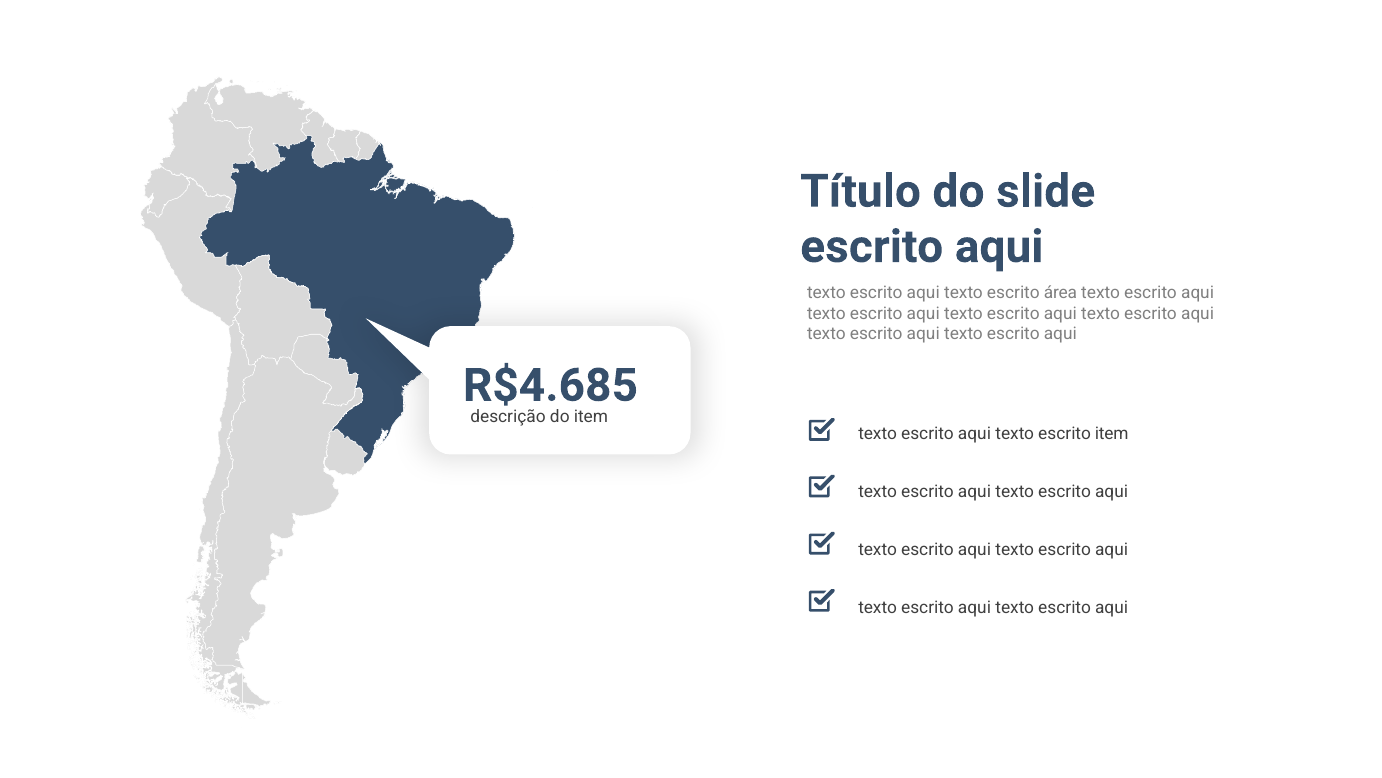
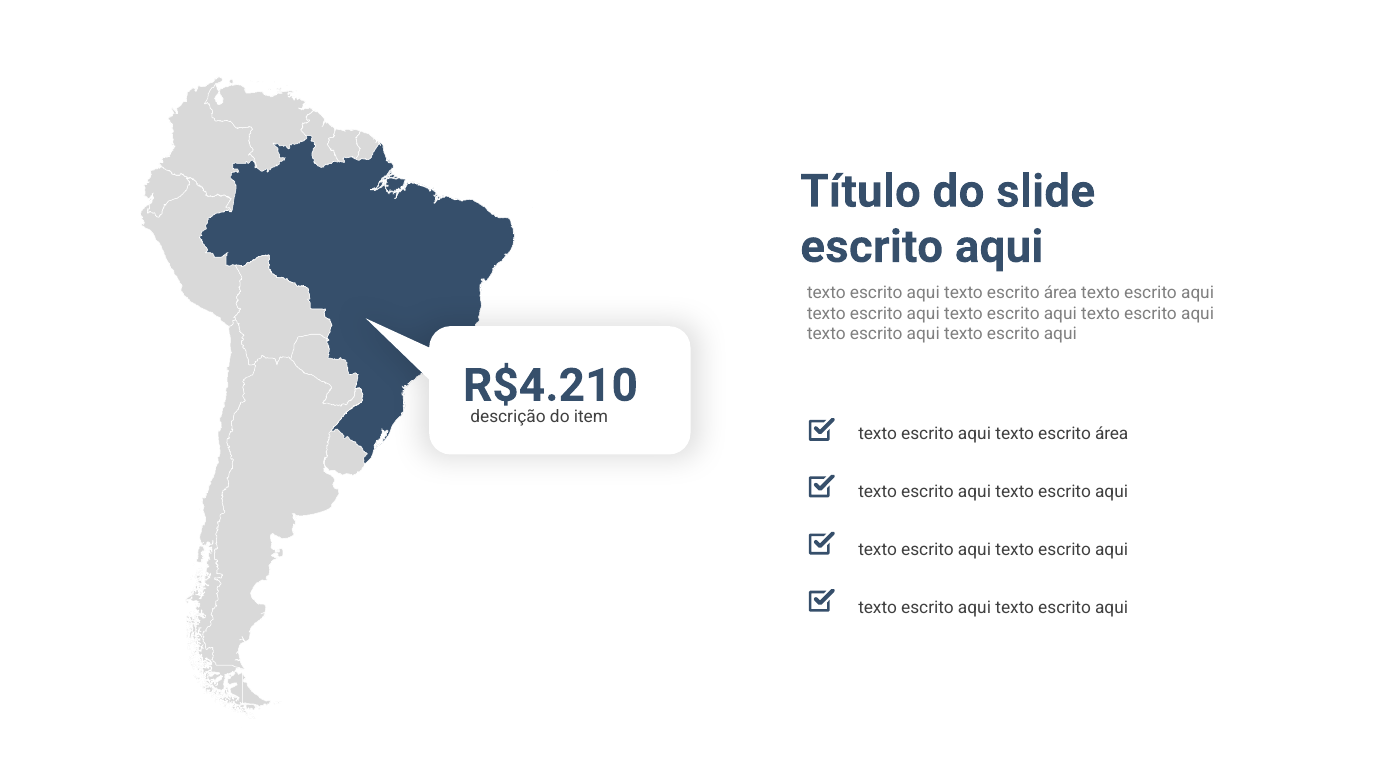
R$4.685: R$4.685 -> R$4.210 (550, 385)
item: item -> área (1112, 433)
